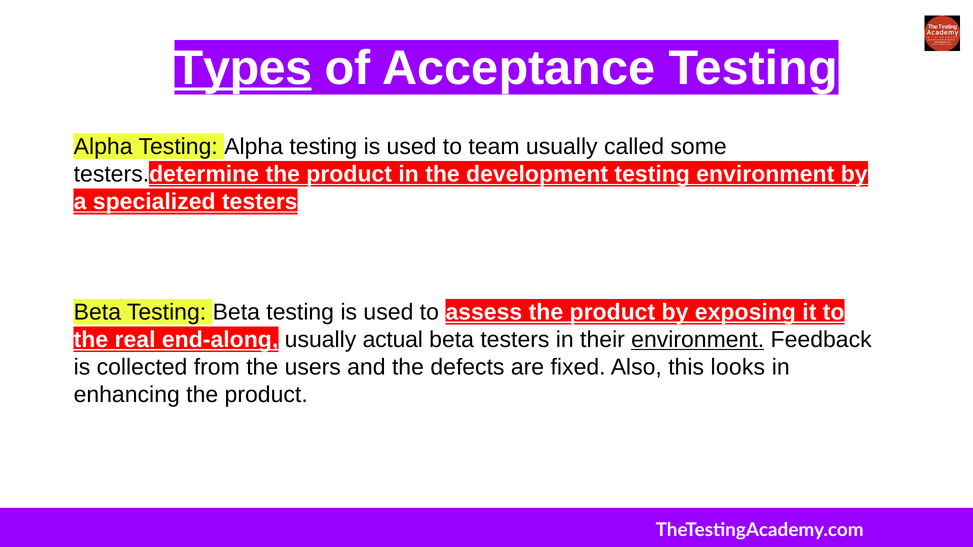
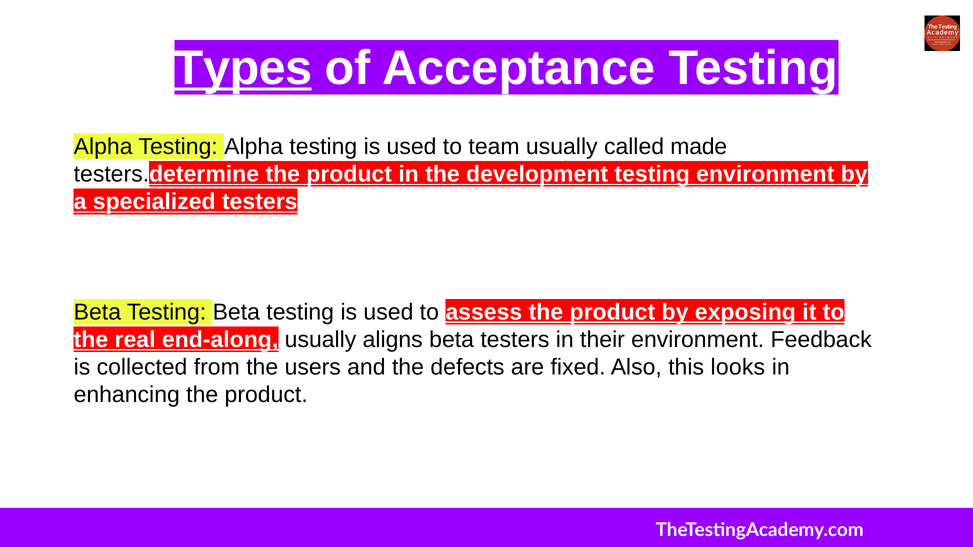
some: some -> made (699, 147)
actual: actual -> aligns (393, 340)
environment underline: present -> none (698, 340)
